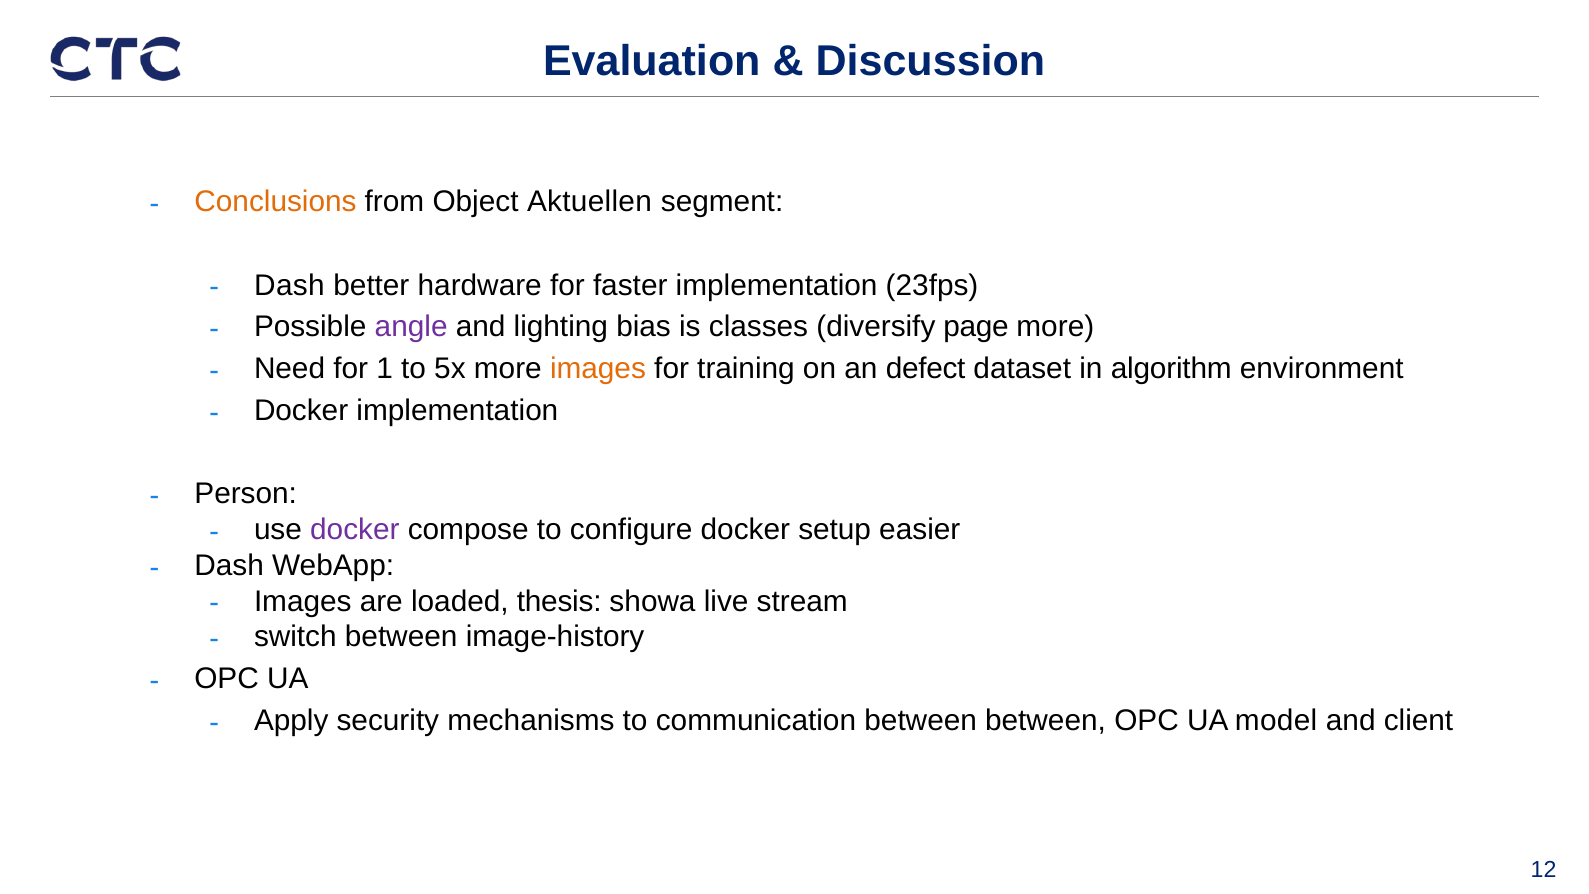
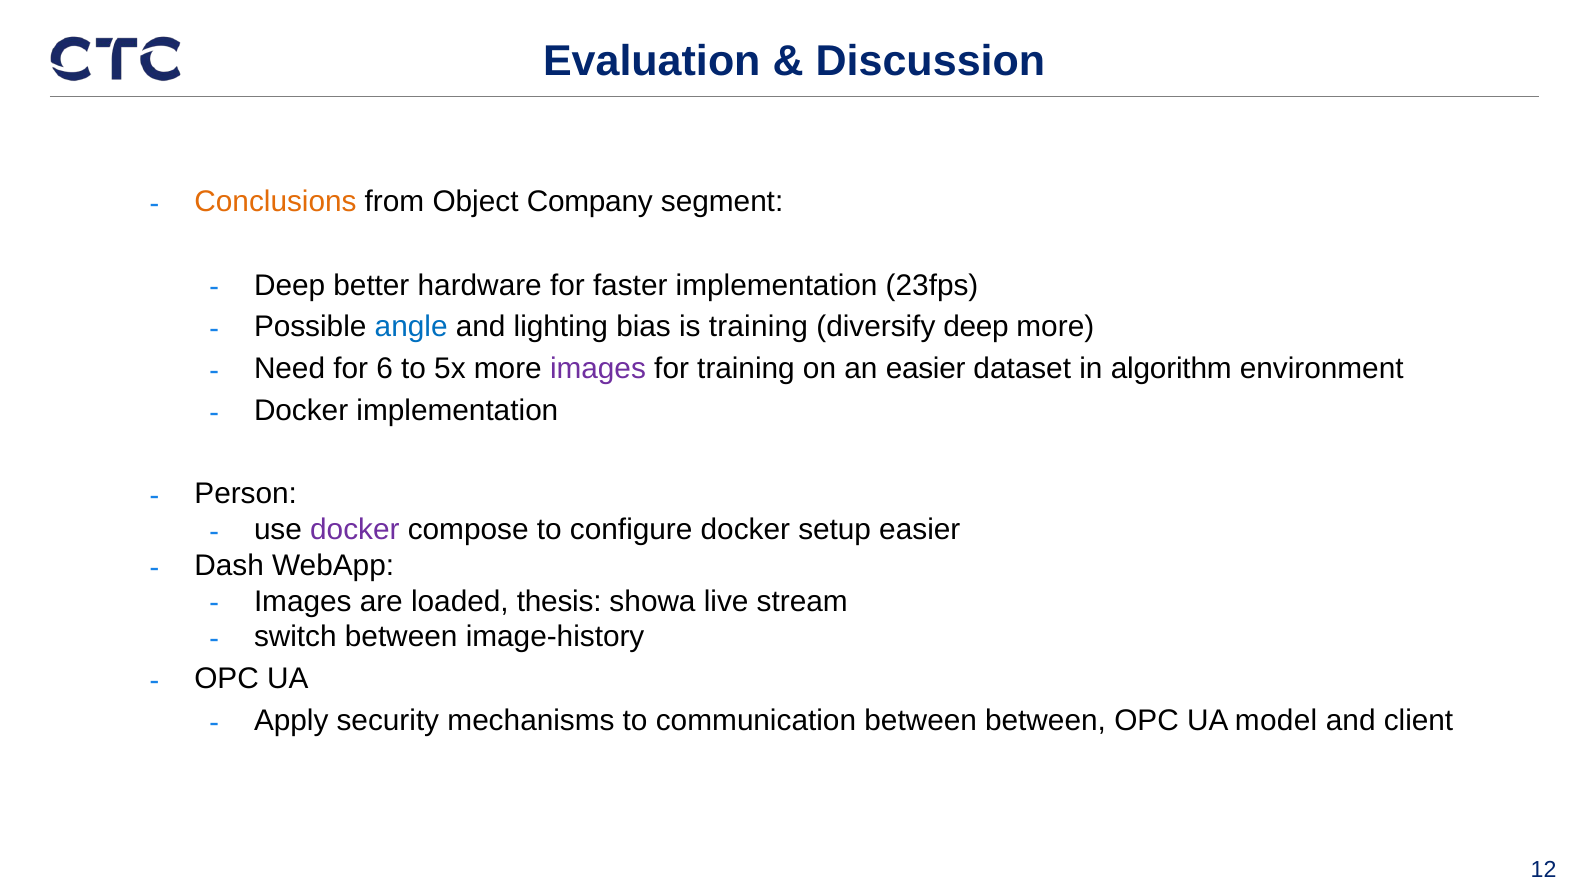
Aktuellen: Aktuellen -> Company (590, 202)
Dash: Dash -> Deep (290, 285)
angle colour: purple -> blue (411, 327)
is classes: classes -> training (758, 327)
diversify page: page -> deep (976, 327)
1: 1 -> 6 (385, 369)
images colour: orange -> purple (598, 369)
an defect: defect -> easier (926, 369)
